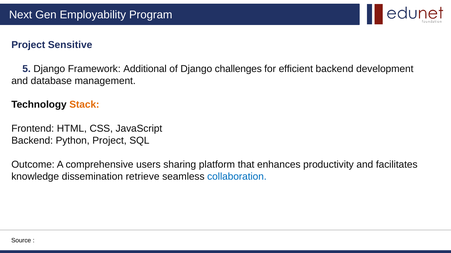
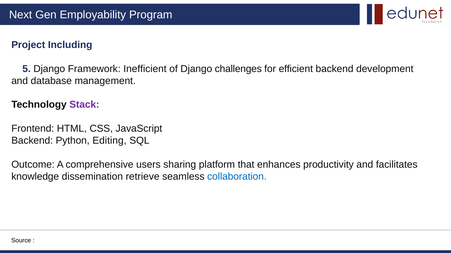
Sensitive: Sensitive -> Including (70, 45)
Additional: Additional -> Inefficient (145, 69)
Stack colour: orange -> purple (84, 105)
Python Project: Project -> Editing (109, 141)
